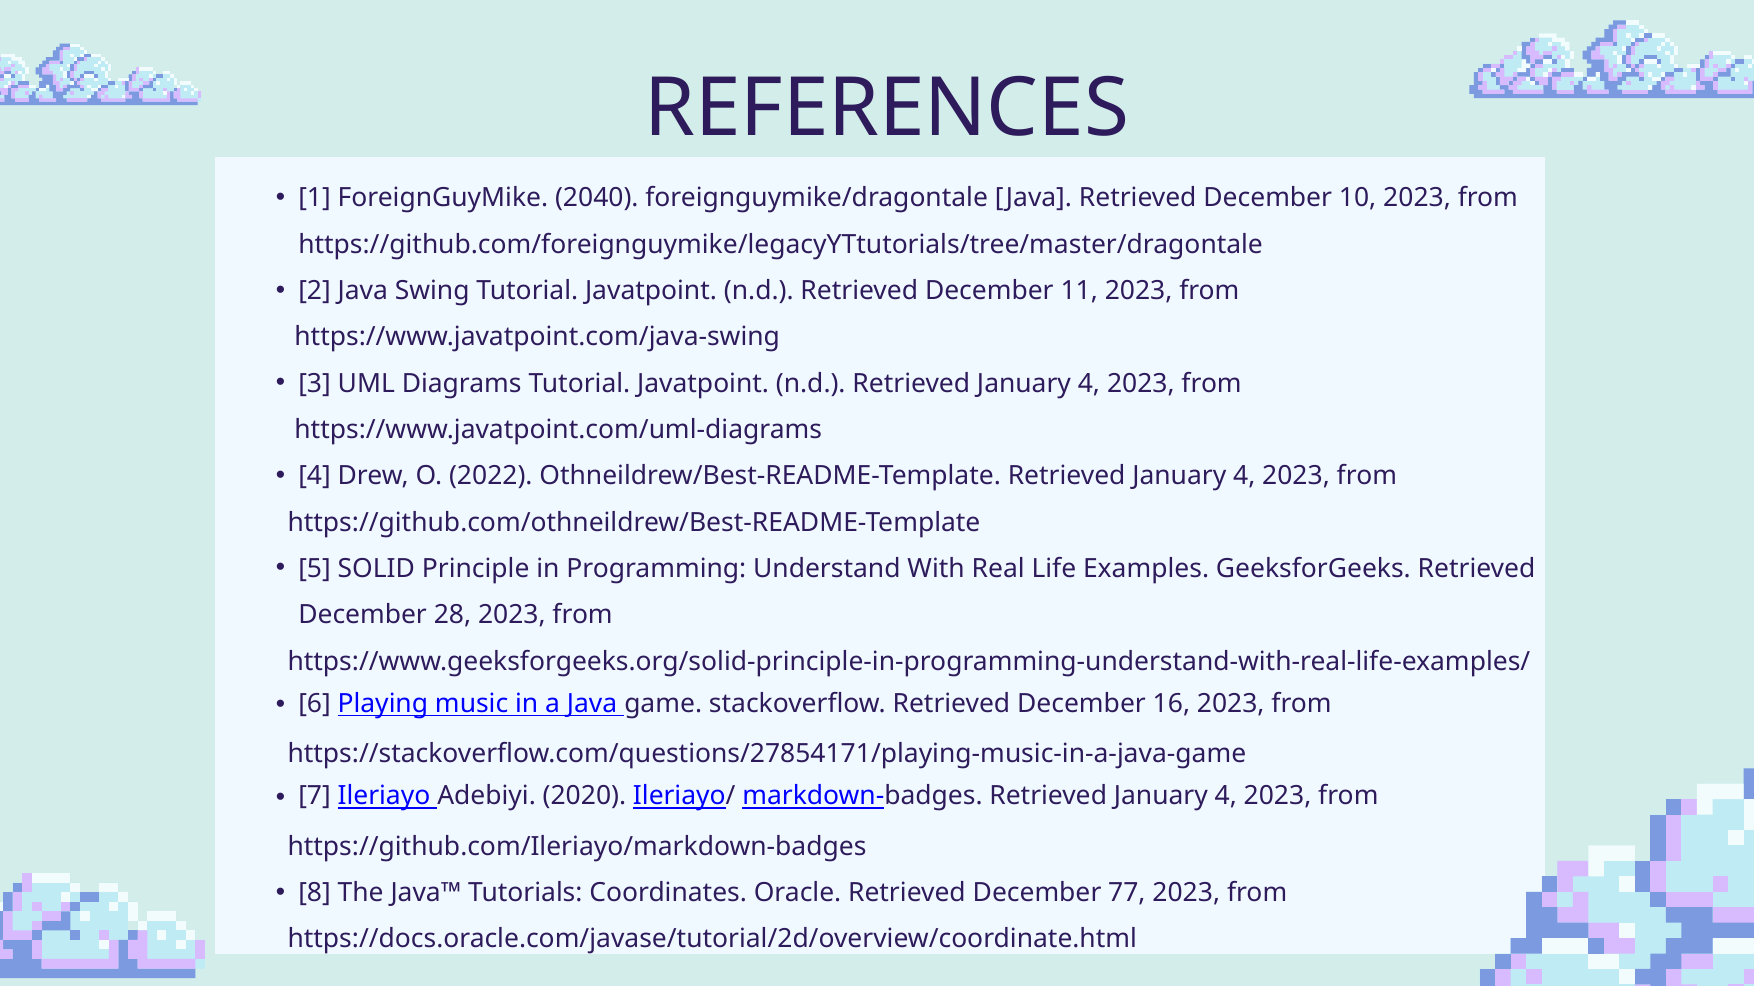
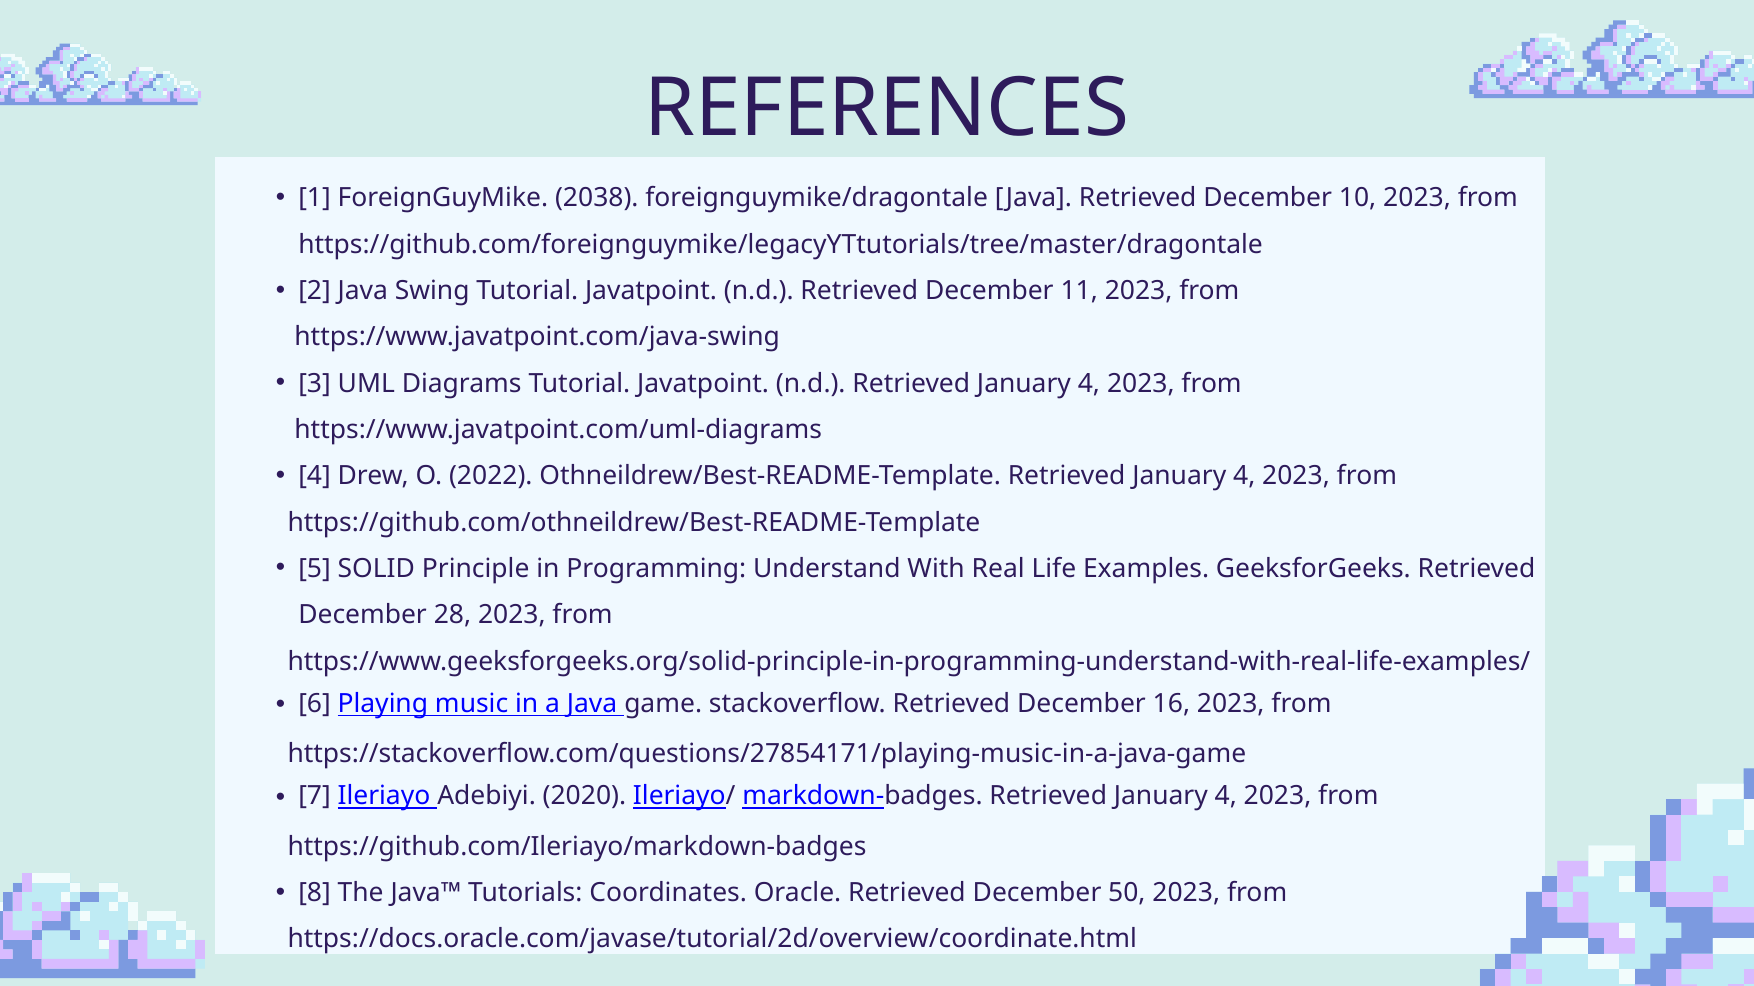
2040: 2040 -> 2038 (597, 198)
77: 77 -> 50 (1127, 893)
